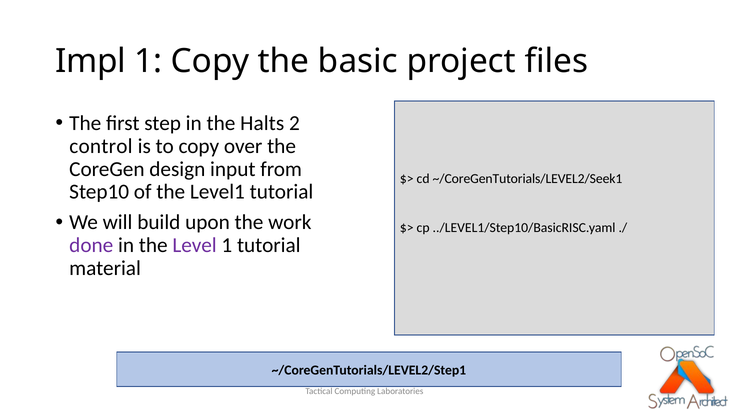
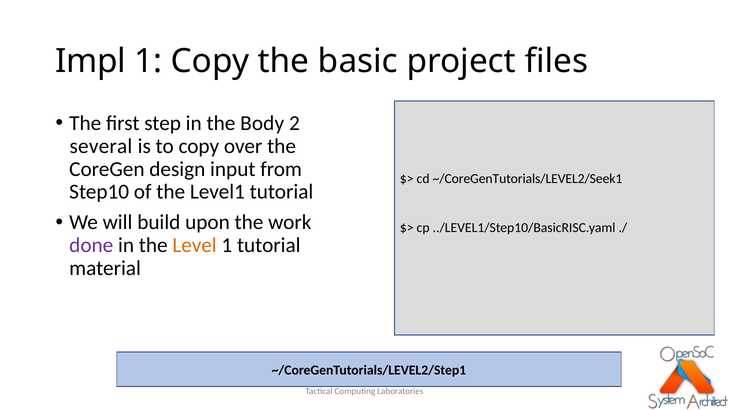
Halts: Halts -> Body (262, 123)
control: control -> several (101, 146)
Level colour: purple -> orange (195, 245)
